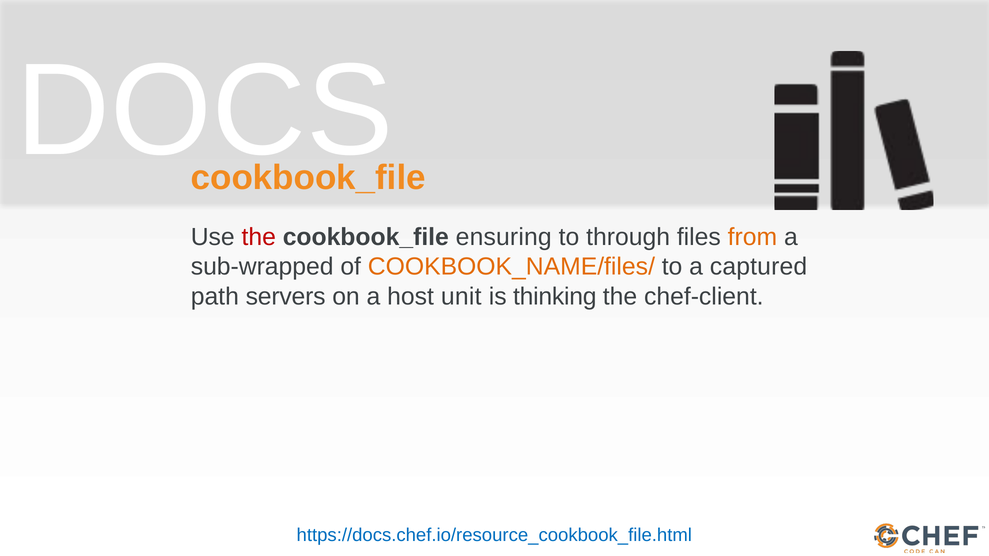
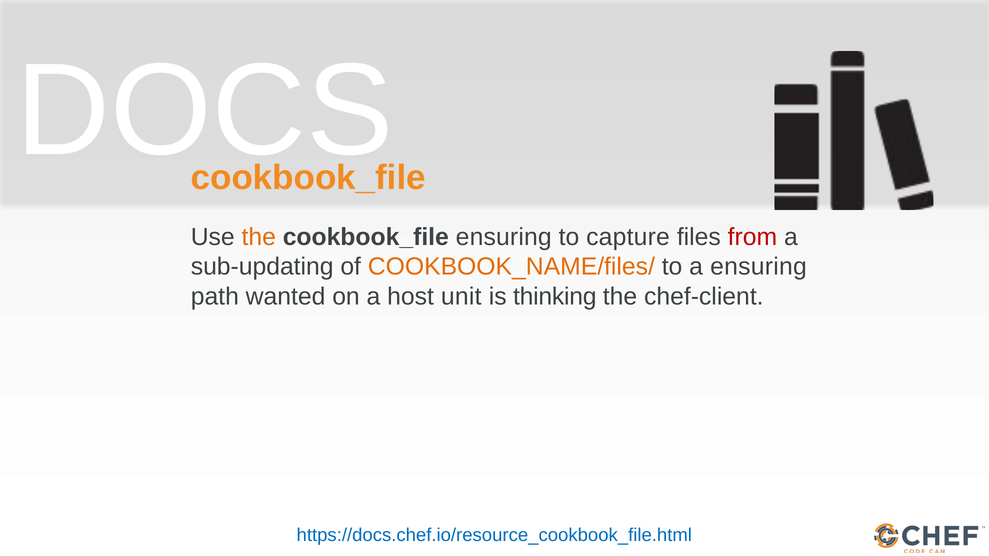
the colour: red -> orange (259, 237)
through: through -> capture (628, 237)
from colour: orange -> red (752, 237)
sub-wrapped: sub-wrapped -> sub-updating (262, 267)
a captured: captured -> ensuring (758, 267)
servers: servers -> wanted (286, 297)
